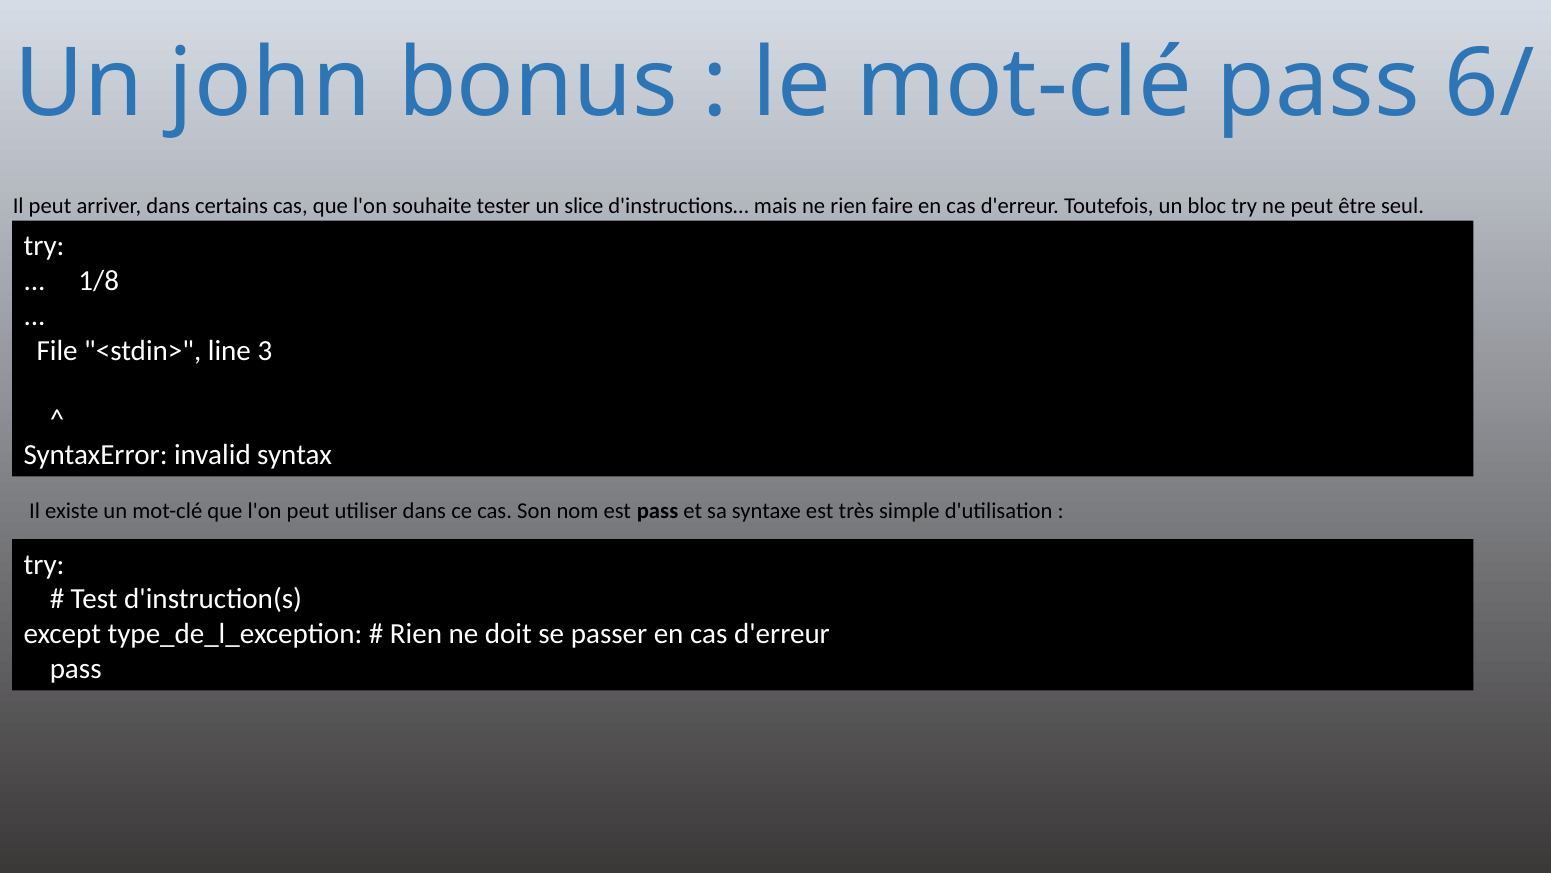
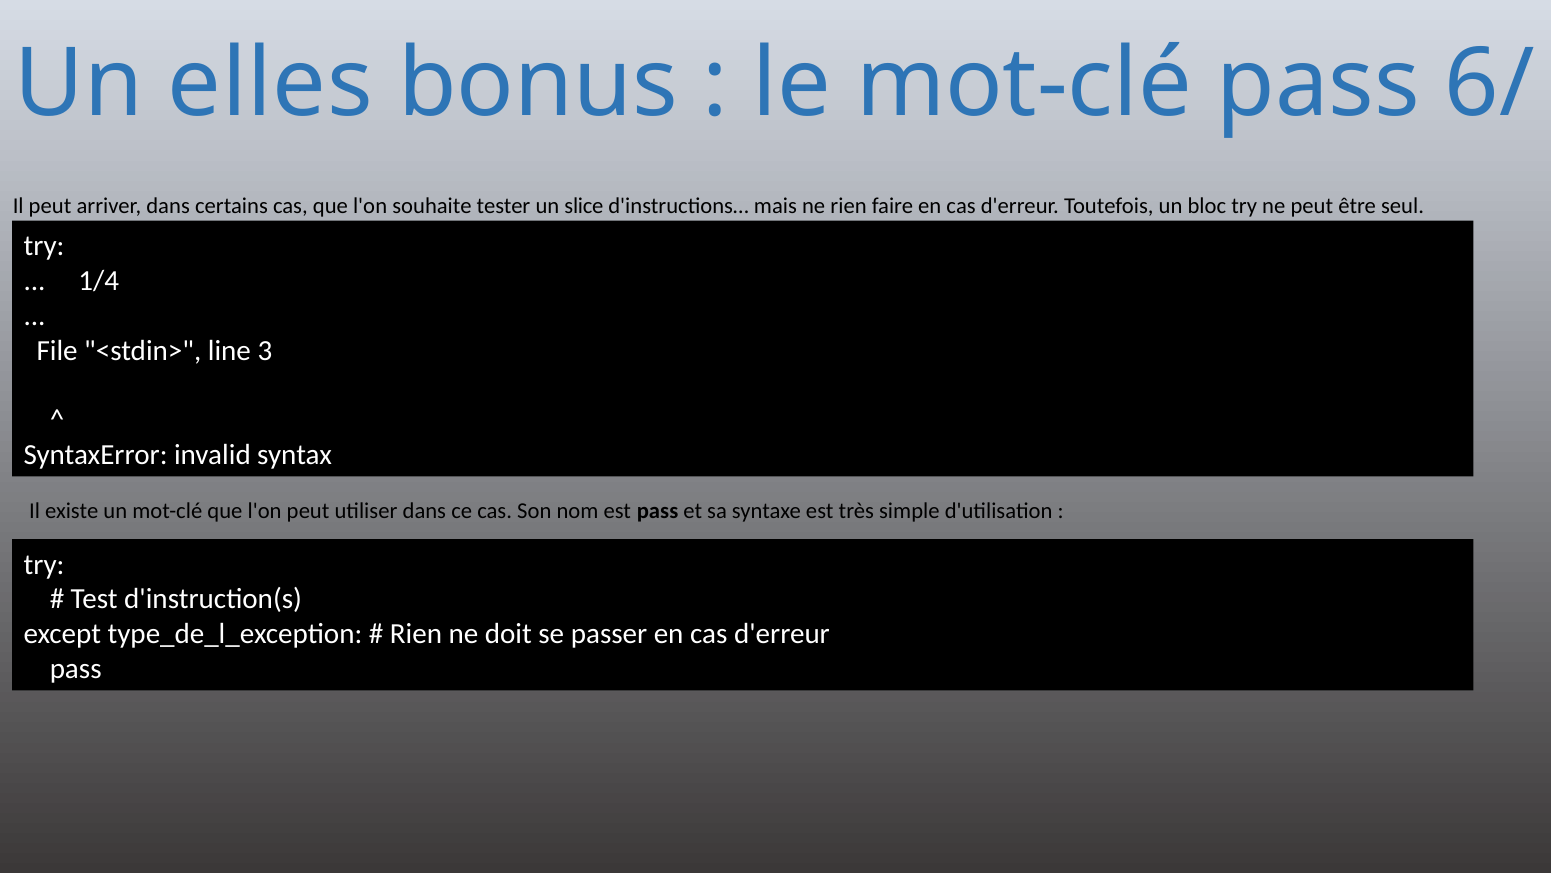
john: john -> elles (270, 84)
1/8: 1/8 -> 1/4 (99, 281)
